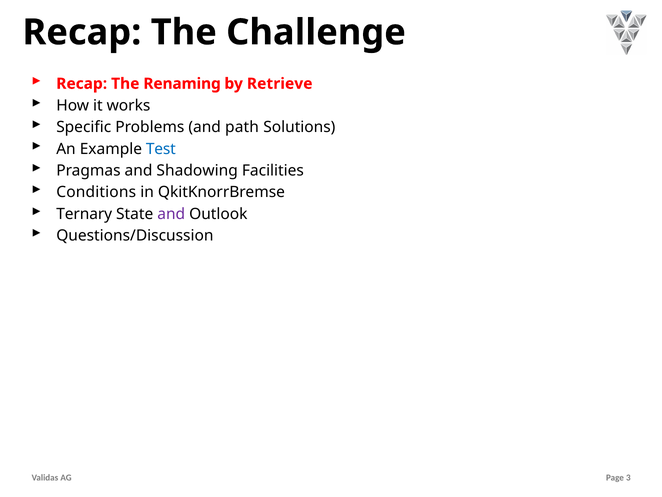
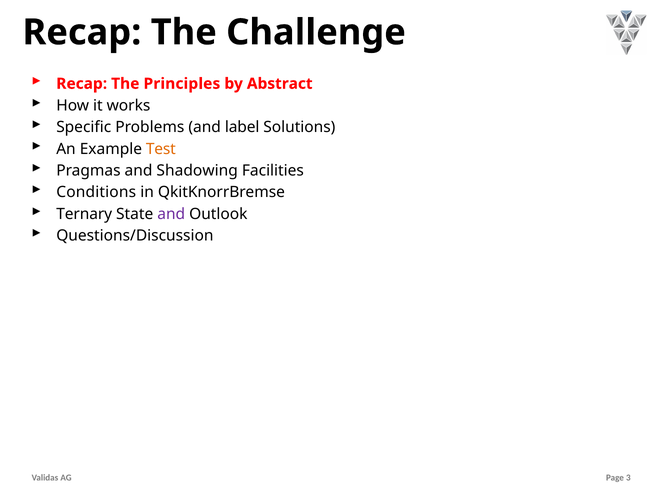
Renaming: Renaming -> Principles (182, 84)
Retrieve: Retrieve -> Abstract (280, 84)
path: path -> label (242, 127)
Test colour: blue -> orange (161, 149)
